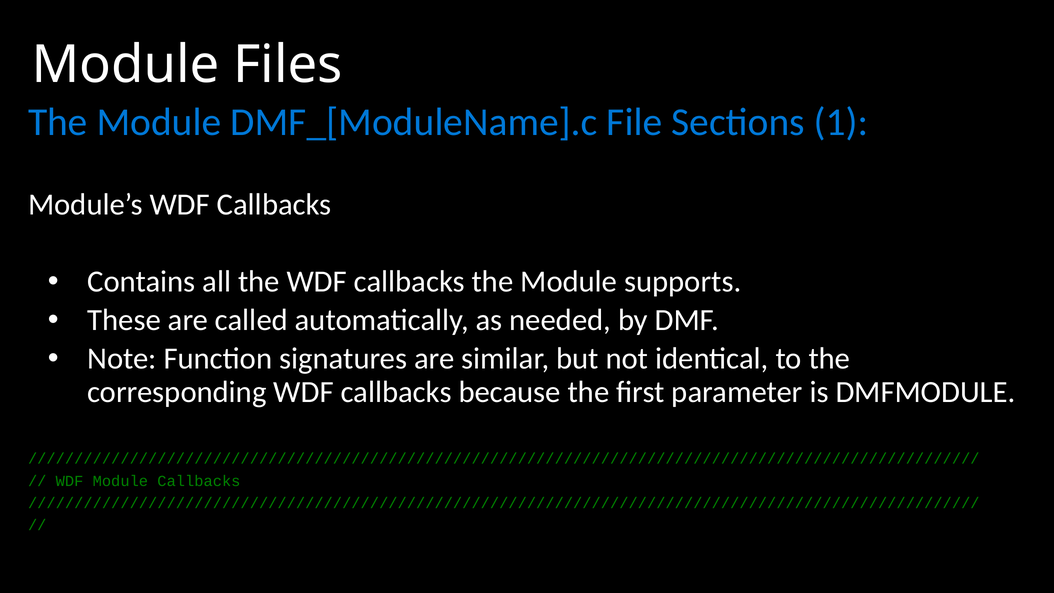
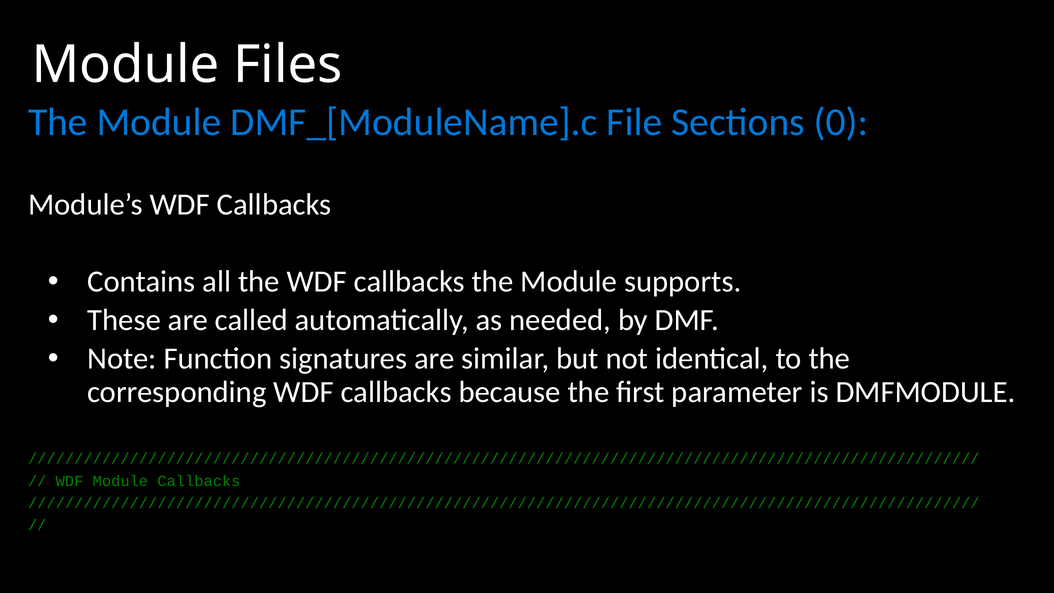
1: 1 -> 0 (841, 122)
